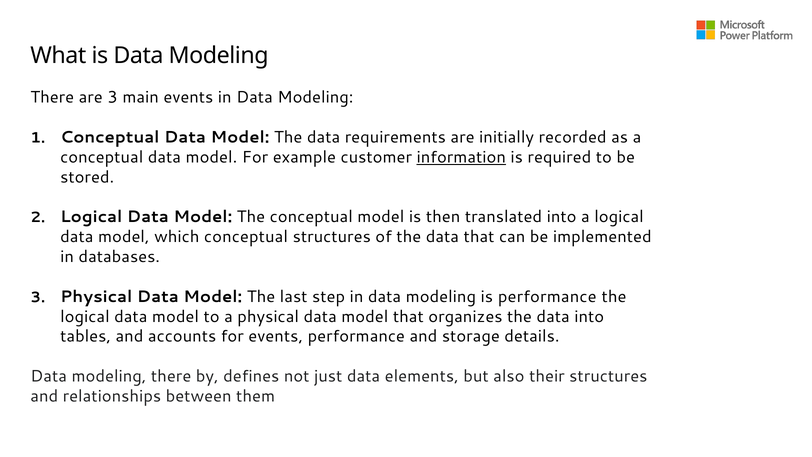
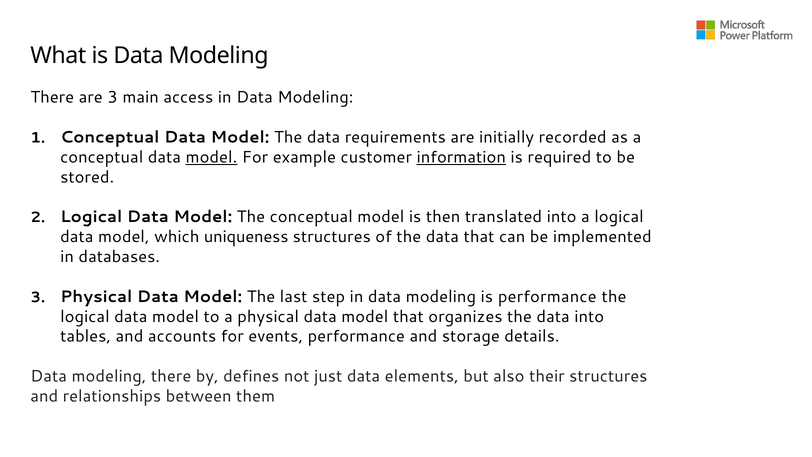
main events: events -> access (188, 97)
model underline: none -> present (211, 157)
which conceptual: conceptual -> uniqueness (246, 237)
